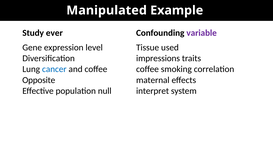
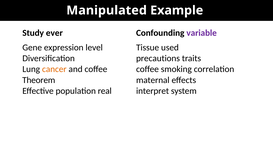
impressions: impressions -> precautions (158, 59)
cancer colour: blue -> orange (54, 69)
Opposite: Opposite -> Theorem (39, 80)
null: null -> real (105, 91)
